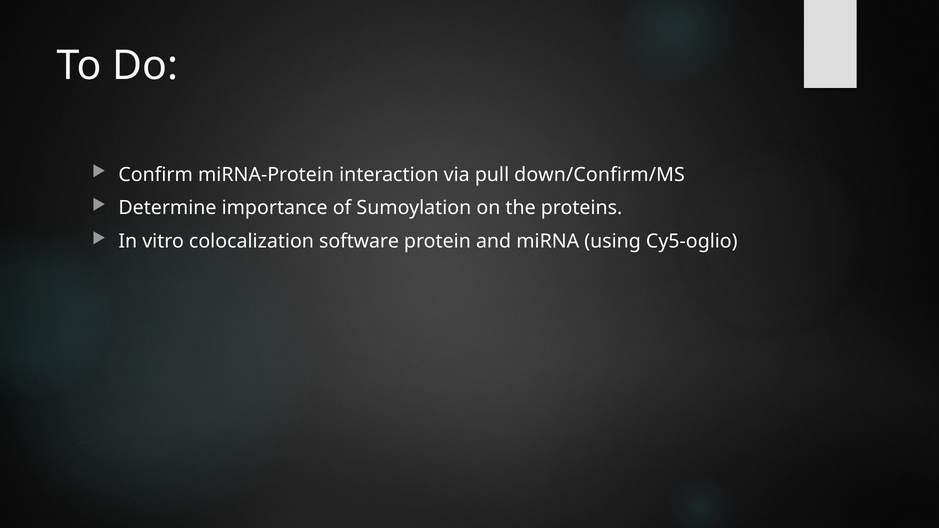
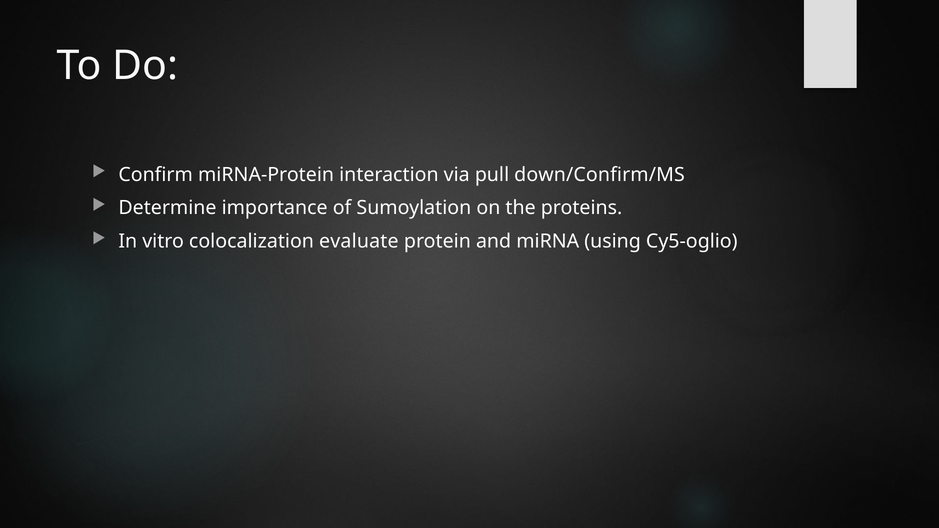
software: software -> evaluate (359, 241)
